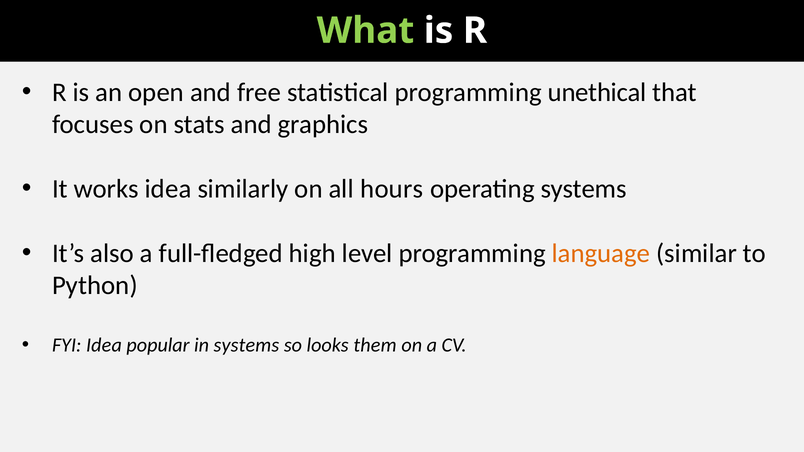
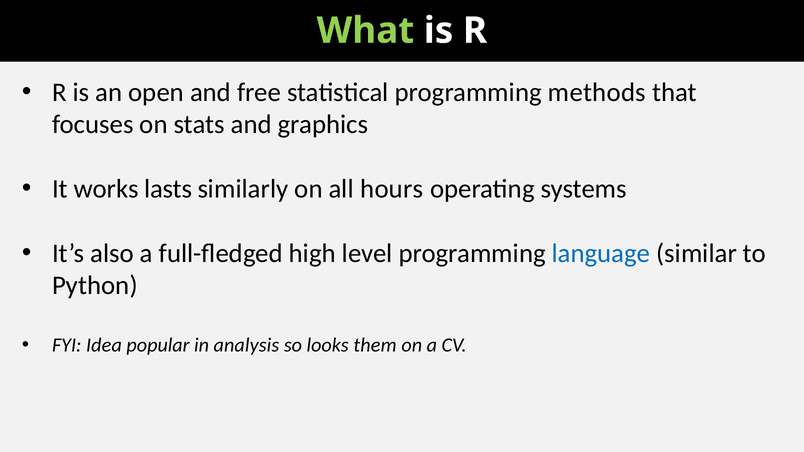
unethical: unethical -> methods (597, 93)
works idea: idea -> lasts (168, 189)
language colour: orange -> blue (601, 253)
in systems: systems -> analysis (246, 345)
